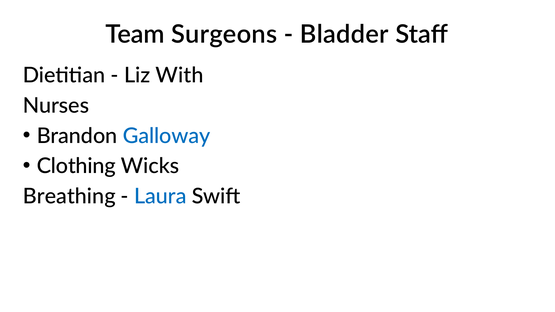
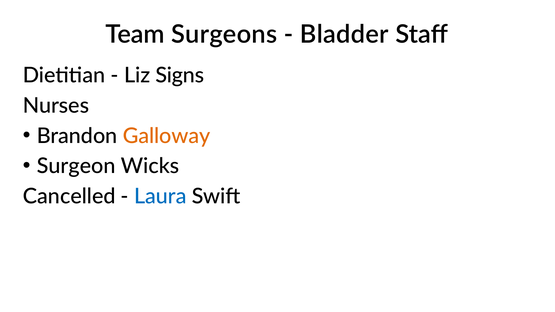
With: With -> Signs (180, 76)
Galloway colour: blue -> orange (167, 136)
Clothing: Clothing -> Surgeon (76, 166)
Breathing: Breathing -> Cancelled (69, 197)
